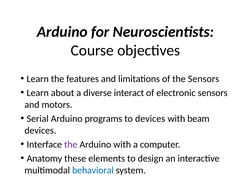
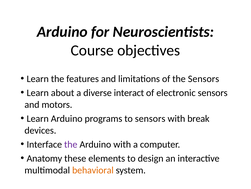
Serial: Serial -> Learn (38, 118)
to devices: devices -> sensors (150, 118)
beam: beam -> break (198, 118)
behavioral colour: blue -> orange (93, 170)
